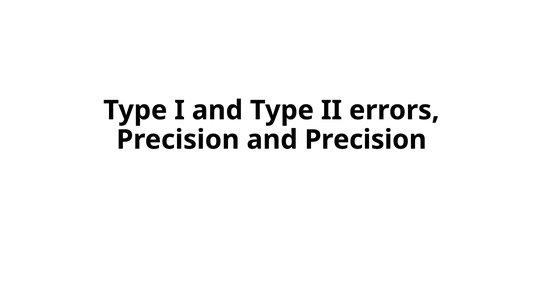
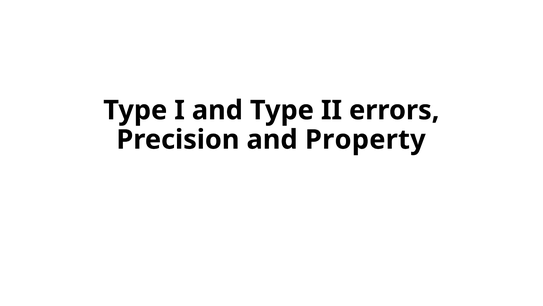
and Precision: Precision -> Property (365, 139)
